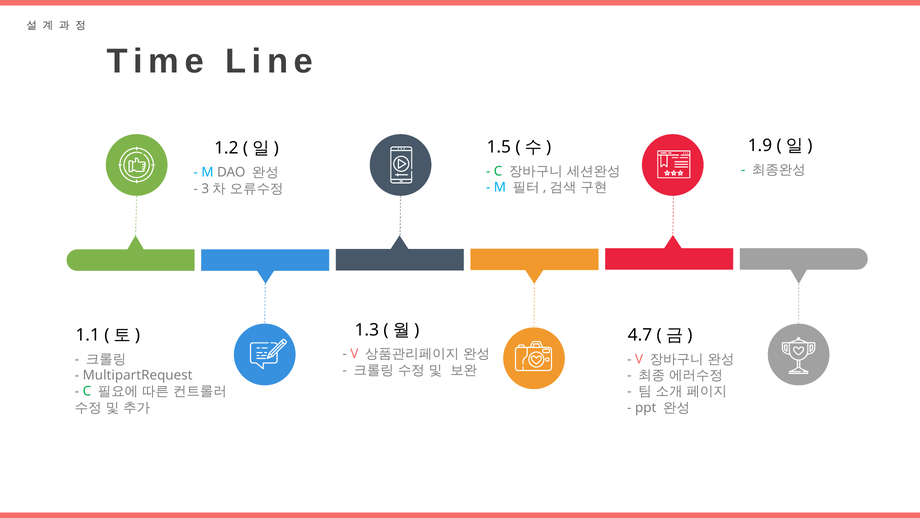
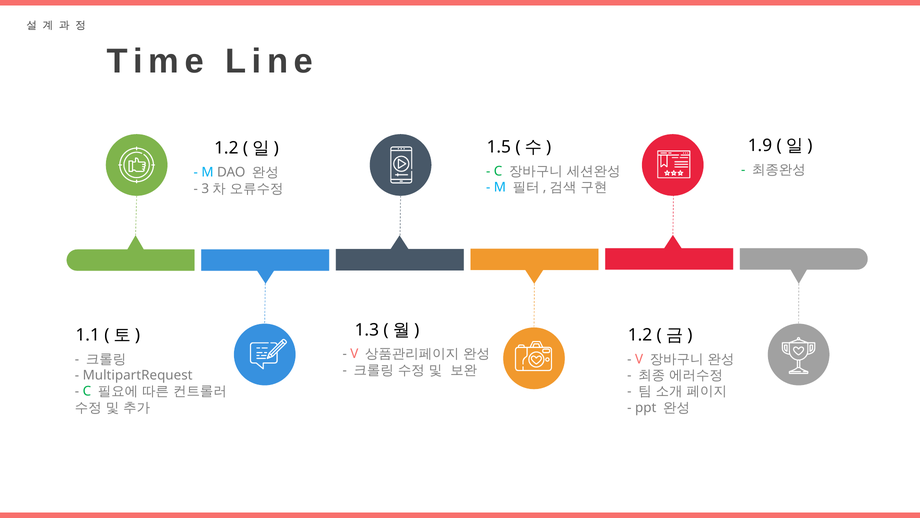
4.7: 4.7 -> 1.2 (640, 335)
